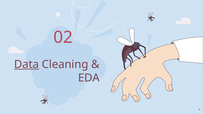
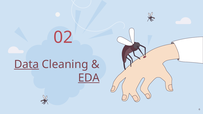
EDA underline: none -> present (89, 78)
